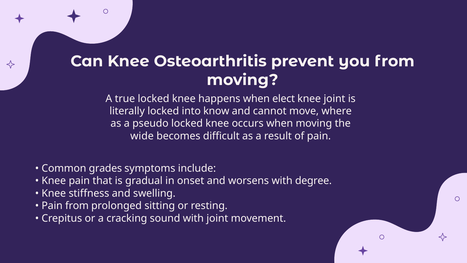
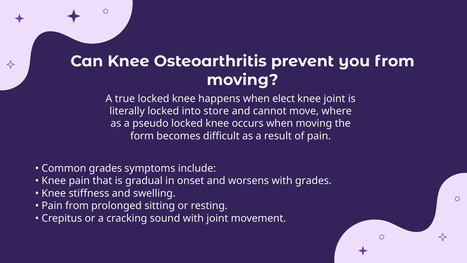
know: know -> store (216, 111)
wide: wide -> form (142, 136)
with degree: degree -> grades (313, 181)
